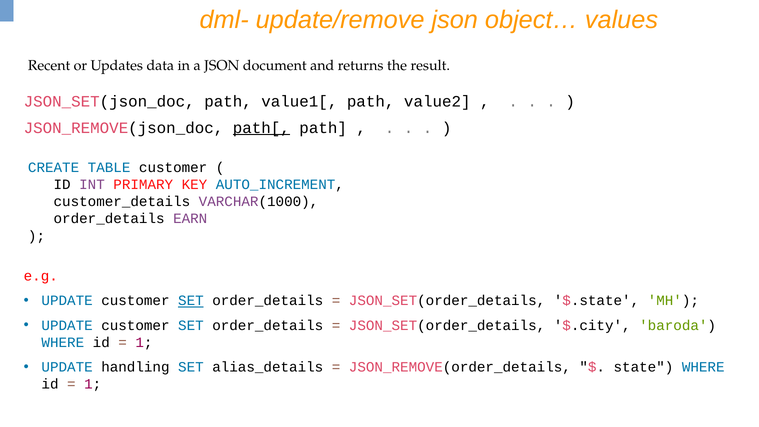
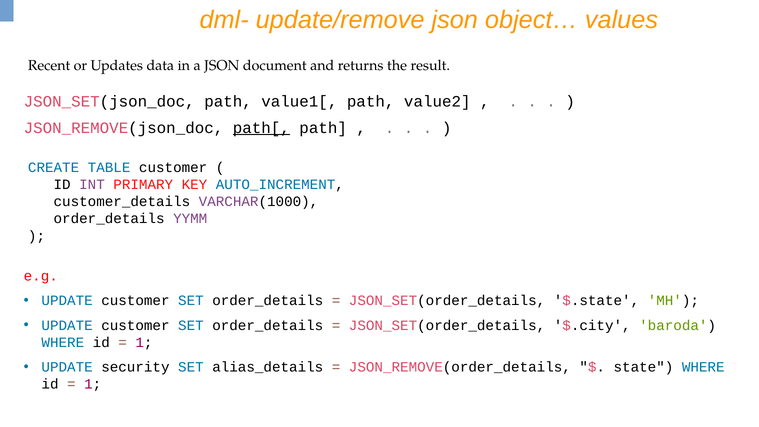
EARN: EARN -> YYMM (190, 219)
SET underline: present -> none (191, 301)
handling: handling -> security (135, 367)
